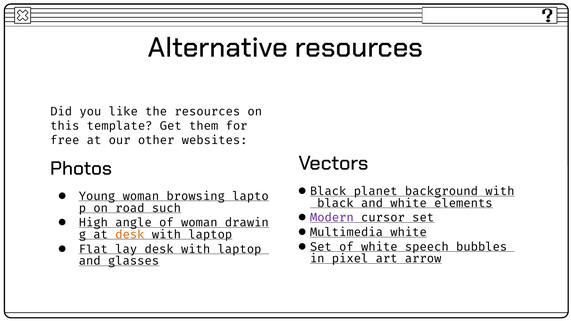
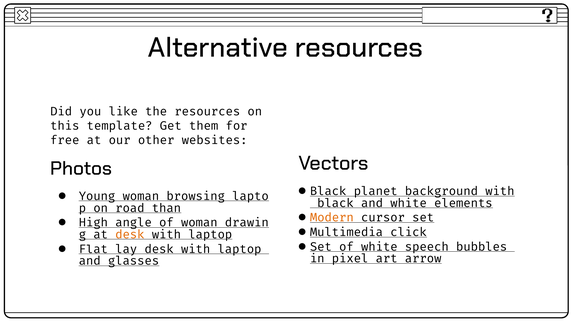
such: such -> than (166, 208)
Modern colour: purple -> orange (332, 218)
Multimedia white: white -> click (409, 232)
